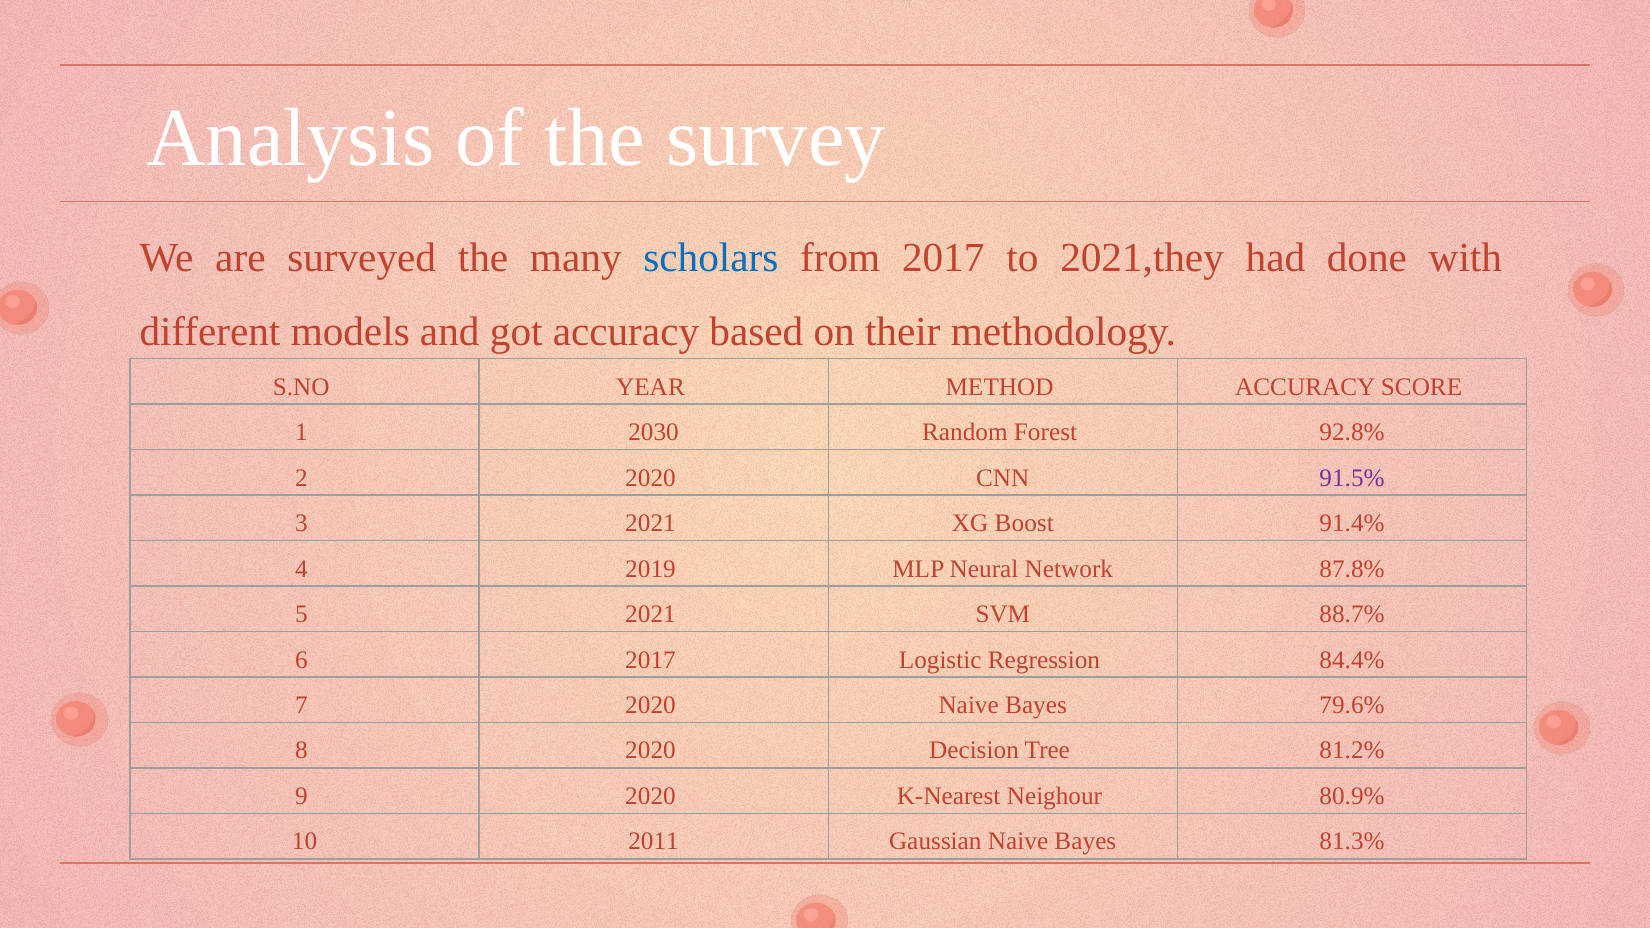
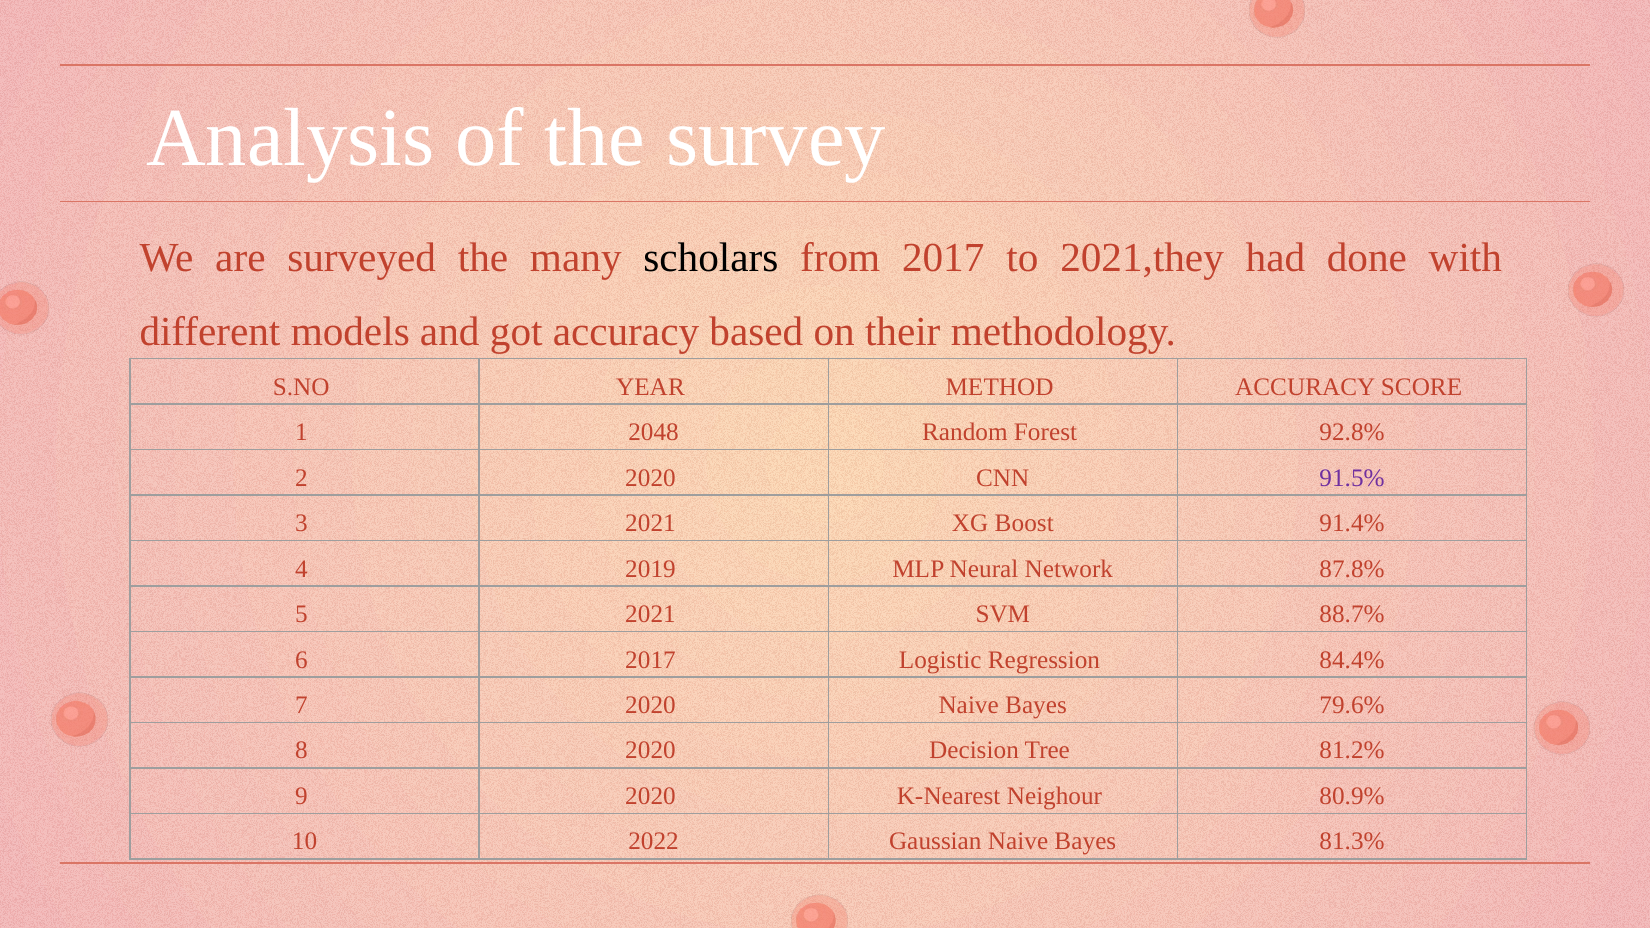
scholars colour: blue -> black (711, 258)
2030: 2030 -> 2048 (654, 432)
2011: 2011 -> 2022 (654, 842)
